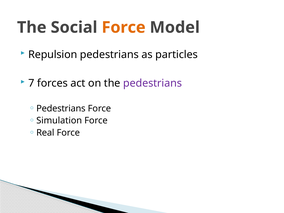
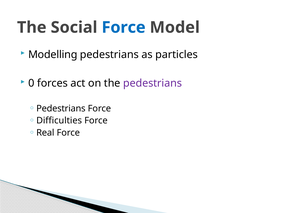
Force colour: orange -> blue (124, 27)
Repulsion: Repulsion -> Modelling (53, 55)
7: 7 -> 0 (31, 83)
Simulation: Simulation -> Difficulties (59, 121)
